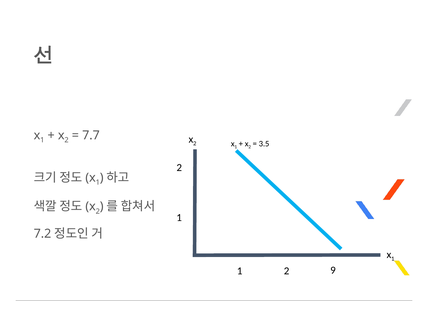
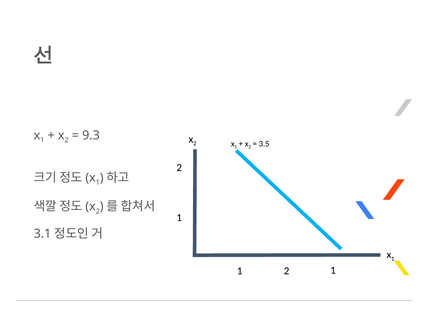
7.7: 7.7 -> 9.3 (91, 135)
7.2: 7.2 -> 3.1 (42, 234)
2 9: 9 -> 1 (333, 270)
